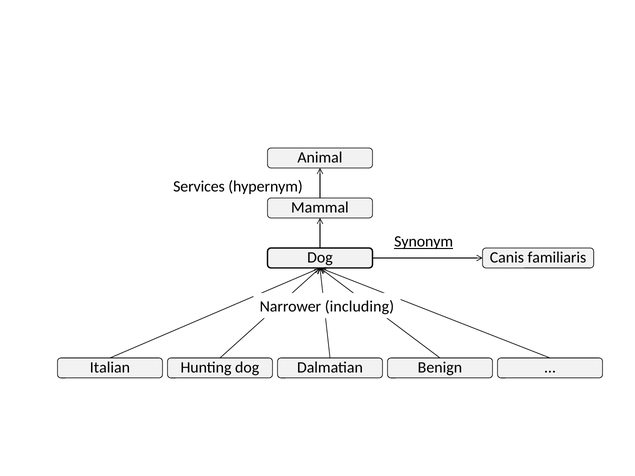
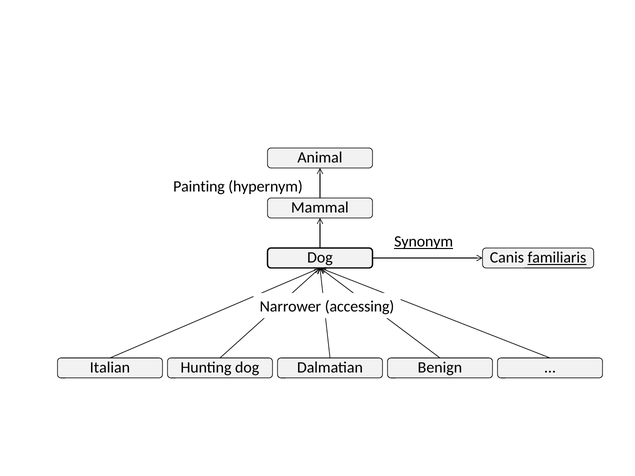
Services: Services -> Painting (199, 187)
familiaris underline: none -> present (557, 258)
including: including -> accessing (360, 307)
